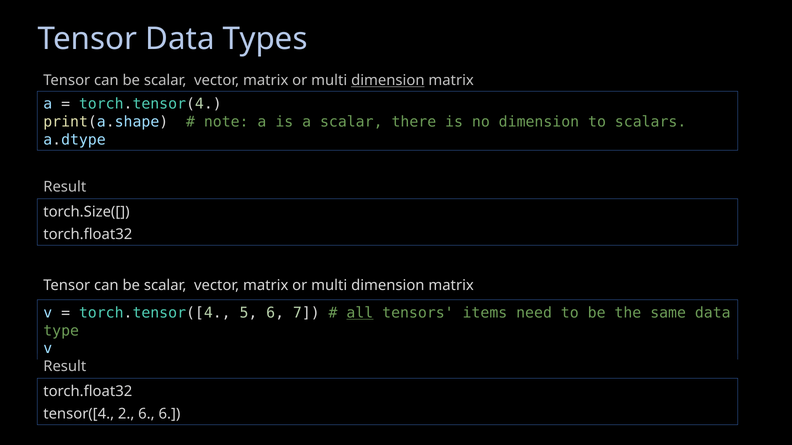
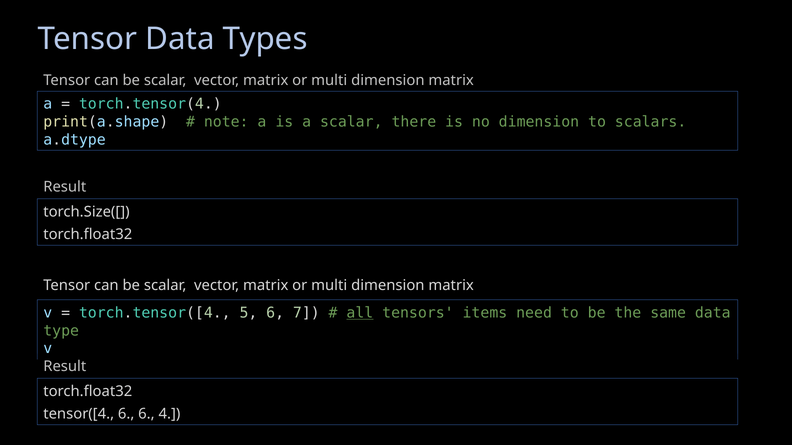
dimension underline: present -> none (388, 80)
tensor([4 2: 2 -> 6 (126, 414)
6 6: 6 -> 4 (169, 414)
